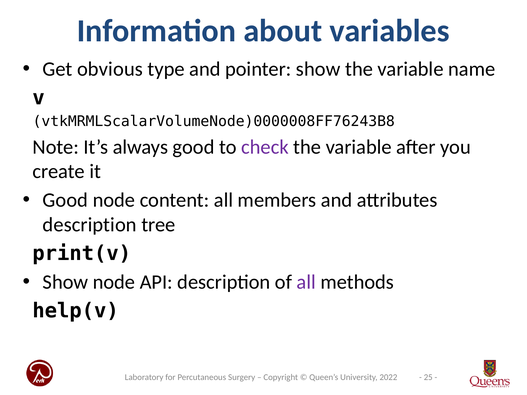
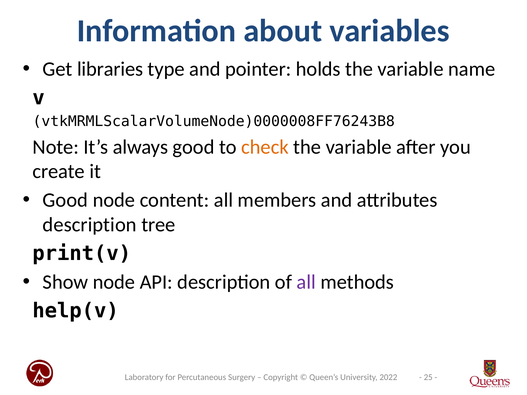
obvious: obvious -> libraries (110, 69)
pointer show: show -> holds (318, 69)
check colour: purple -> orange (265, 147)
